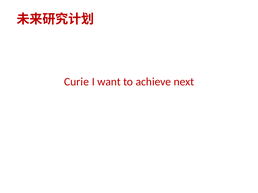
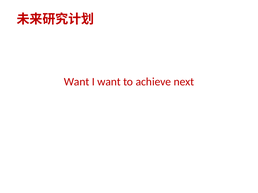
Curie: Curie -> Want (77, 82)
